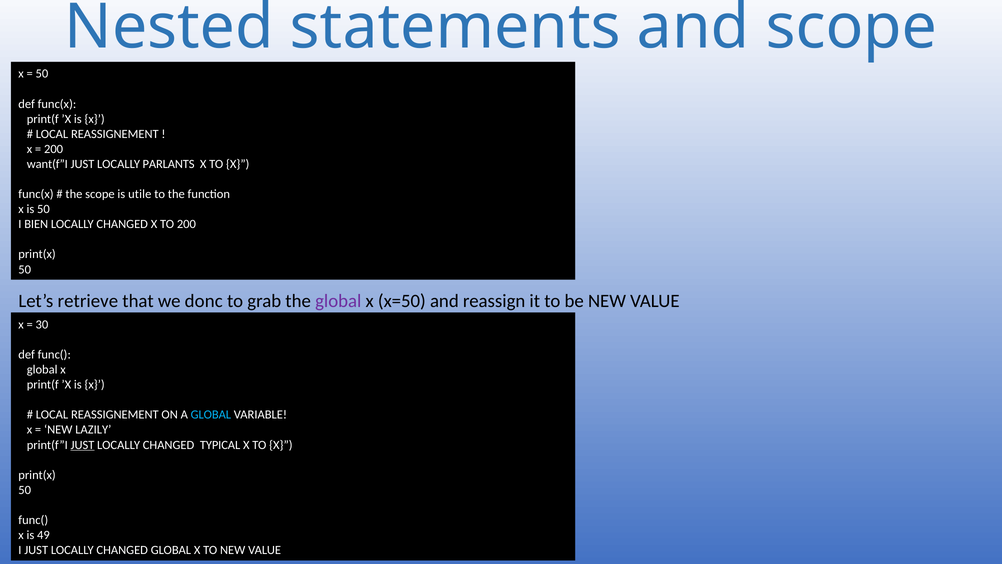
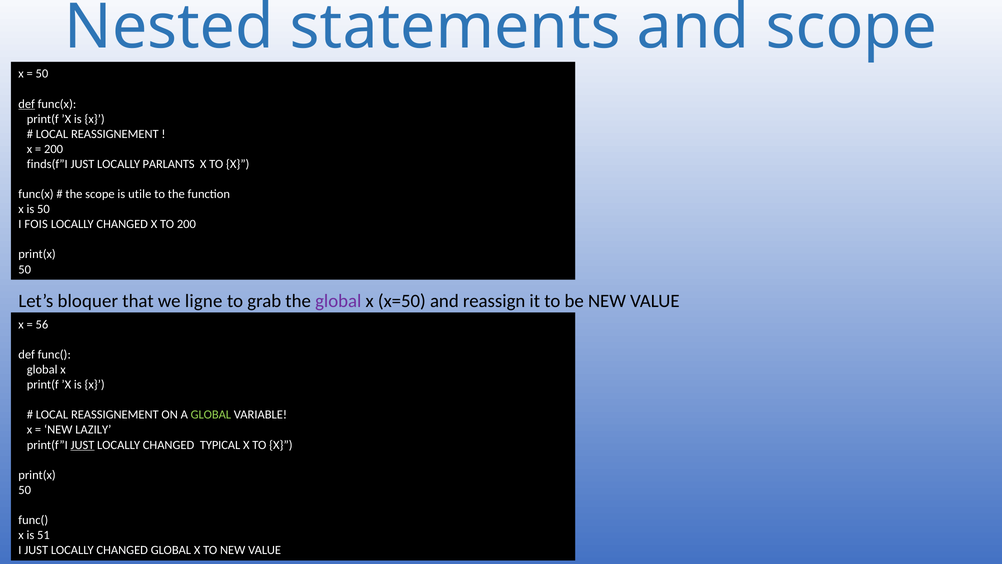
def underline: none -> present (27, 104)
want(f”I: want(f”I -> finds(f”I (47, 164)
BIEN: BIEN -> FOIS (36, 224)
retrieve: retrieve -> bloquer (88, 301)
donc: donc -> ligne (204, 301)
30: 30 -> 56 (42, 324)
GLOBAL colour: light blue -> light green (211, 415)
49: 49 -> 51 (43, 535)
